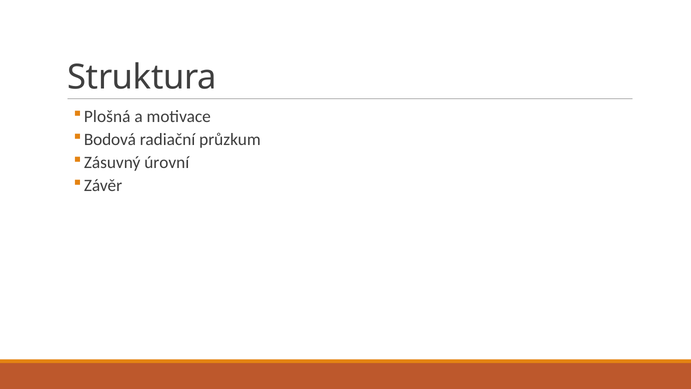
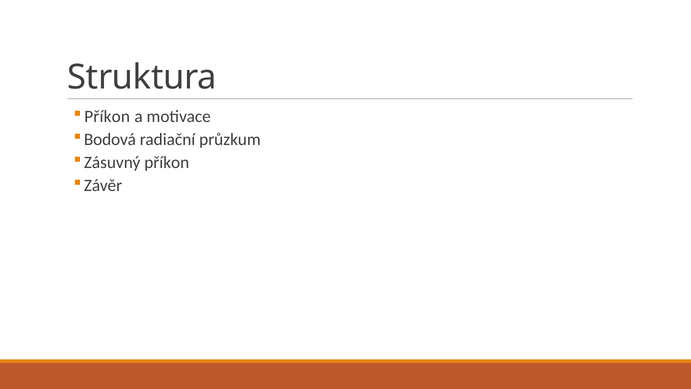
Plošná: Plošná -> Příkon (107, 116)
Zásuvný úrovní: úrovní -> příkon (167, 162)
